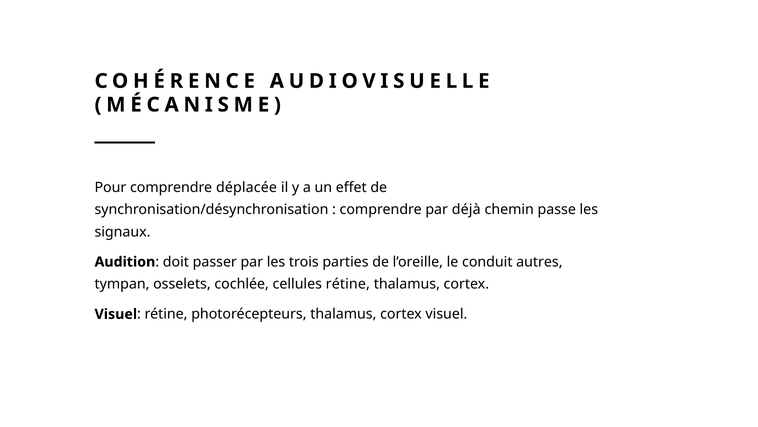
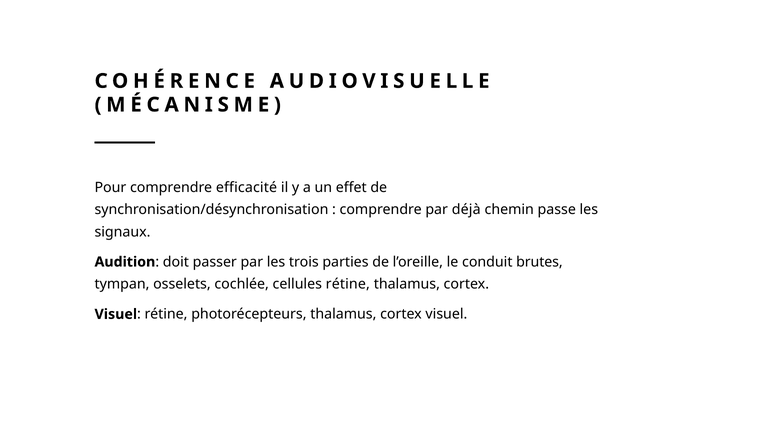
déplacée: déplacée -> efficacité (246, 187)
autres: autres -> brutes (539, 262)
